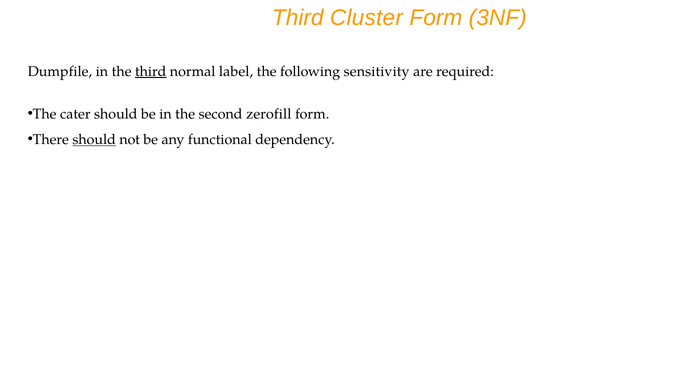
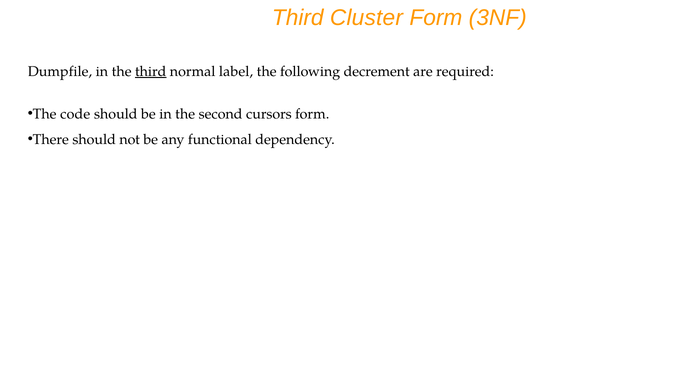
sensitivity: sensitivity -> decrement (377, 72)
cater: cater -> code (75, 114)
zerofill: zerofill -> cursors (269, 114)
should underline: present -> none (94, 140)
